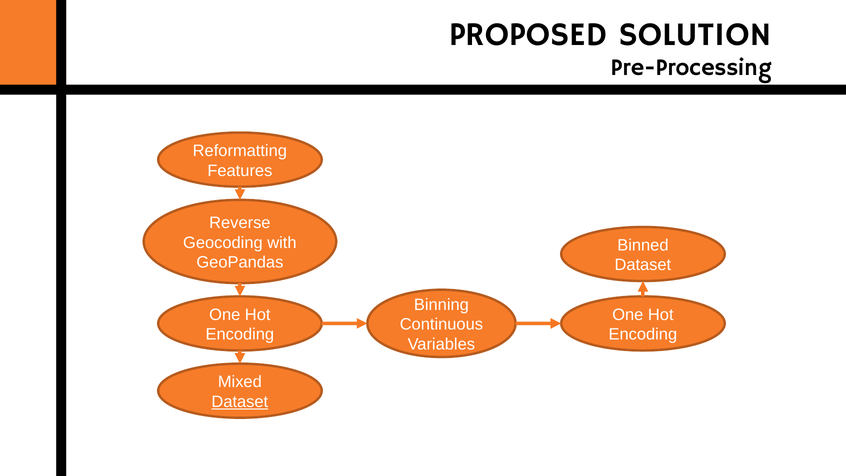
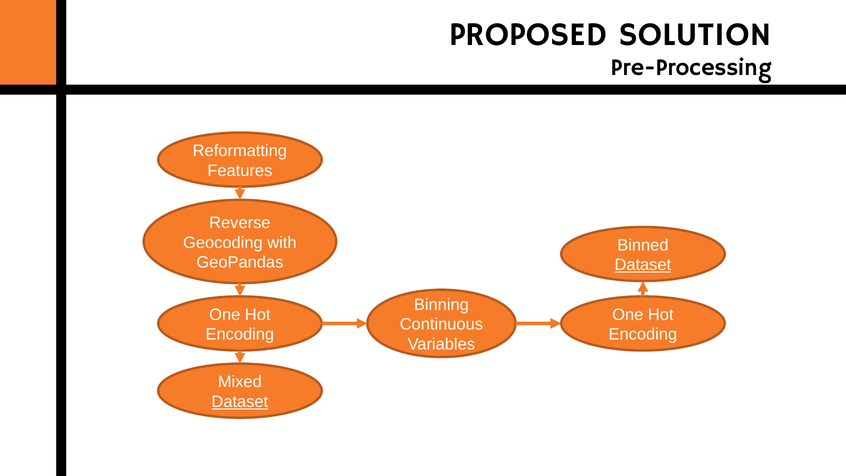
Dataset underline: none -> present (643, 265)
